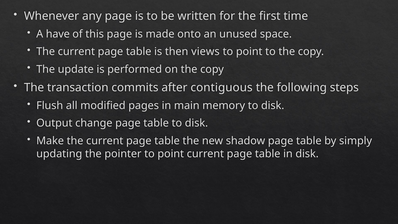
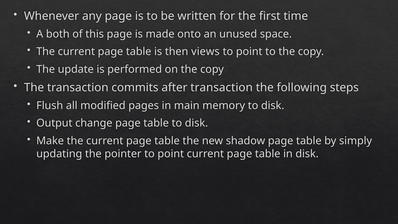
have: have -> both (58, 34)
after contiguous: contiguous -> transaction (222, 87)
